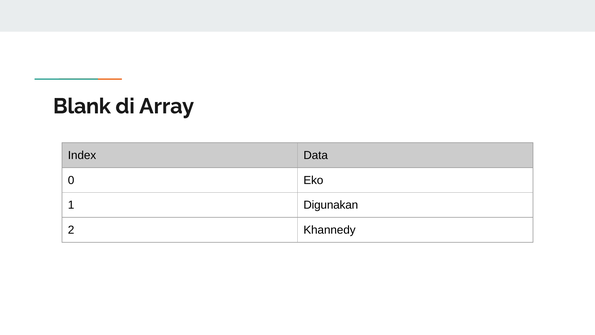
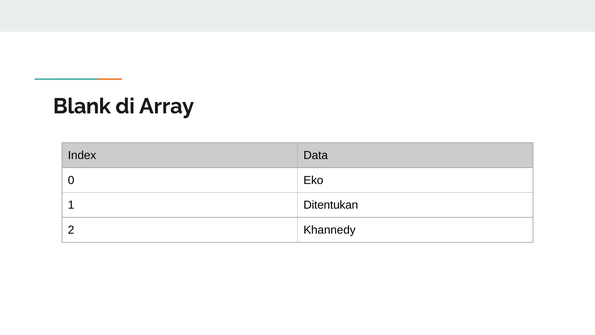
Digunakan: Digunakan -> Ditentukan (331, 205)
